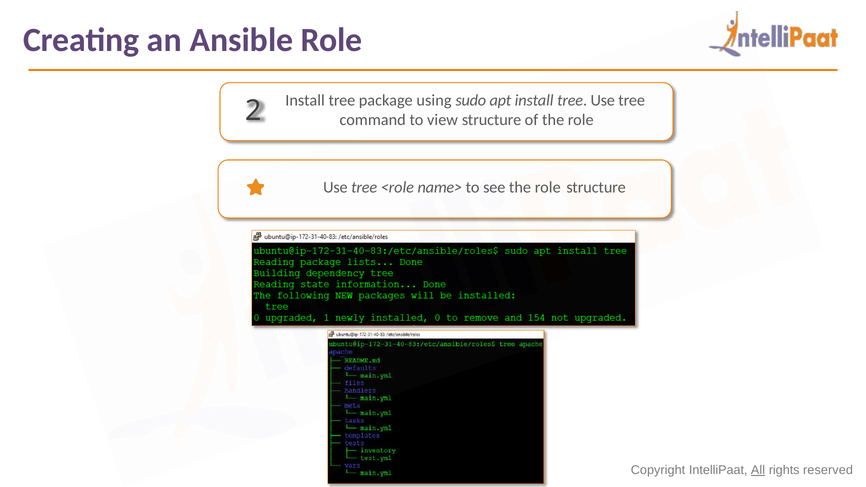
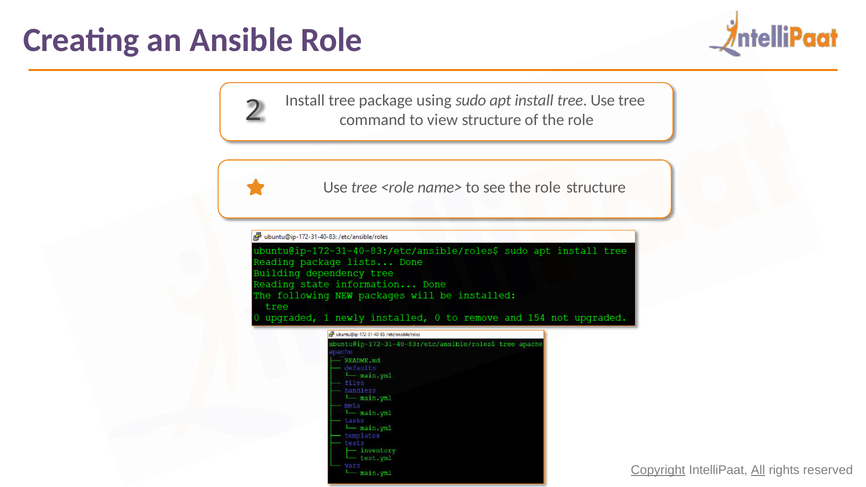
Copyright underline: none -> present (658, 470)
